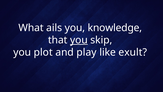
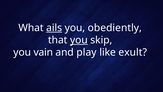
ails underline: none -> present (54, 28)
knowledge: knowledge -> obediently (115, 28)
plot: plot -> vain (43, 52)
